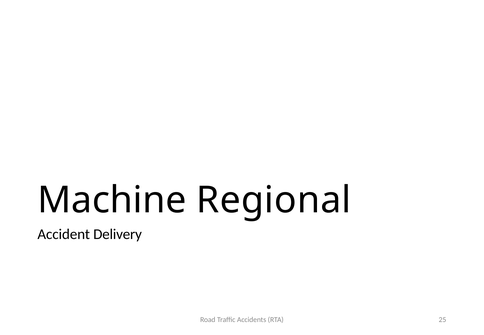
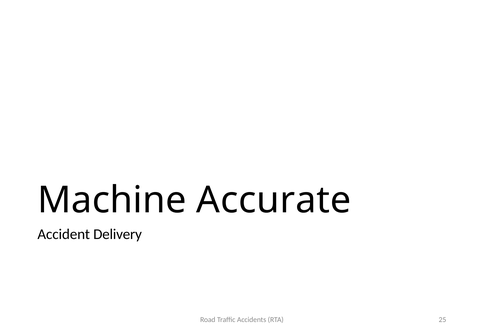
Regional: Regional -> Accurate (274, 200)
